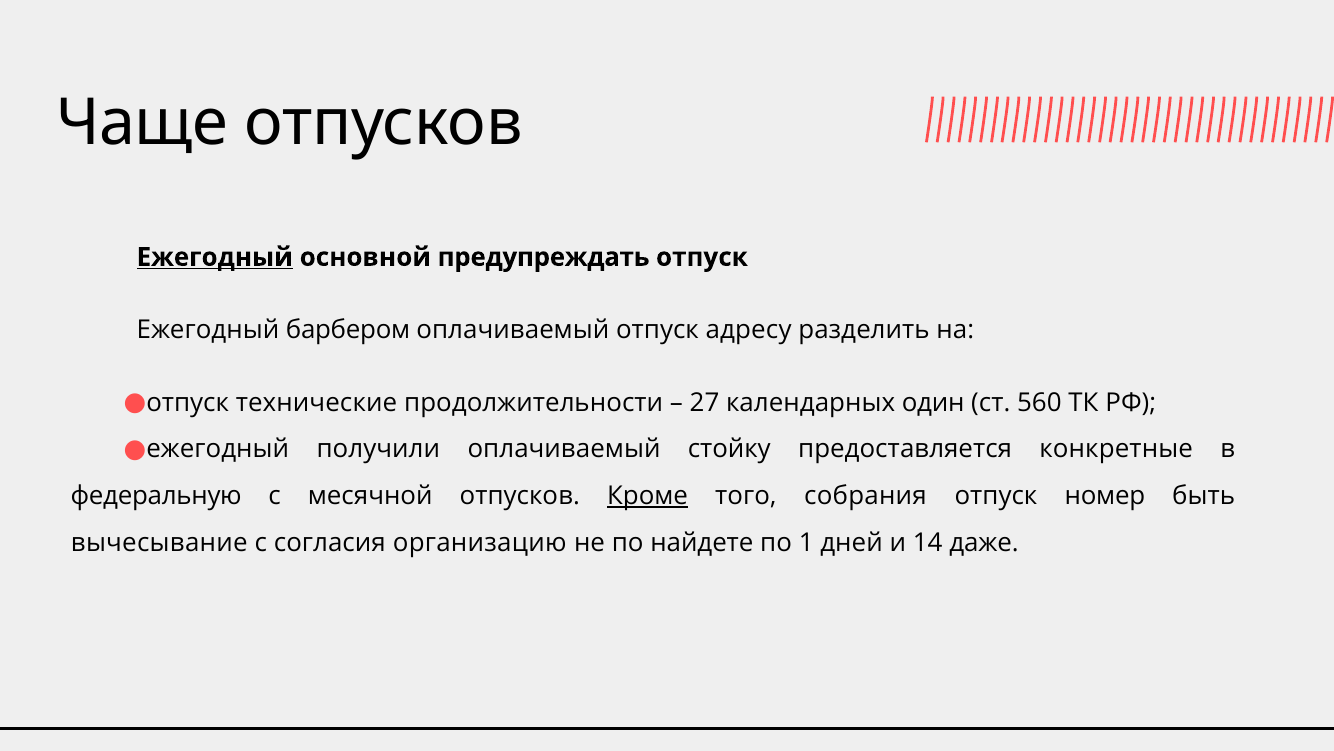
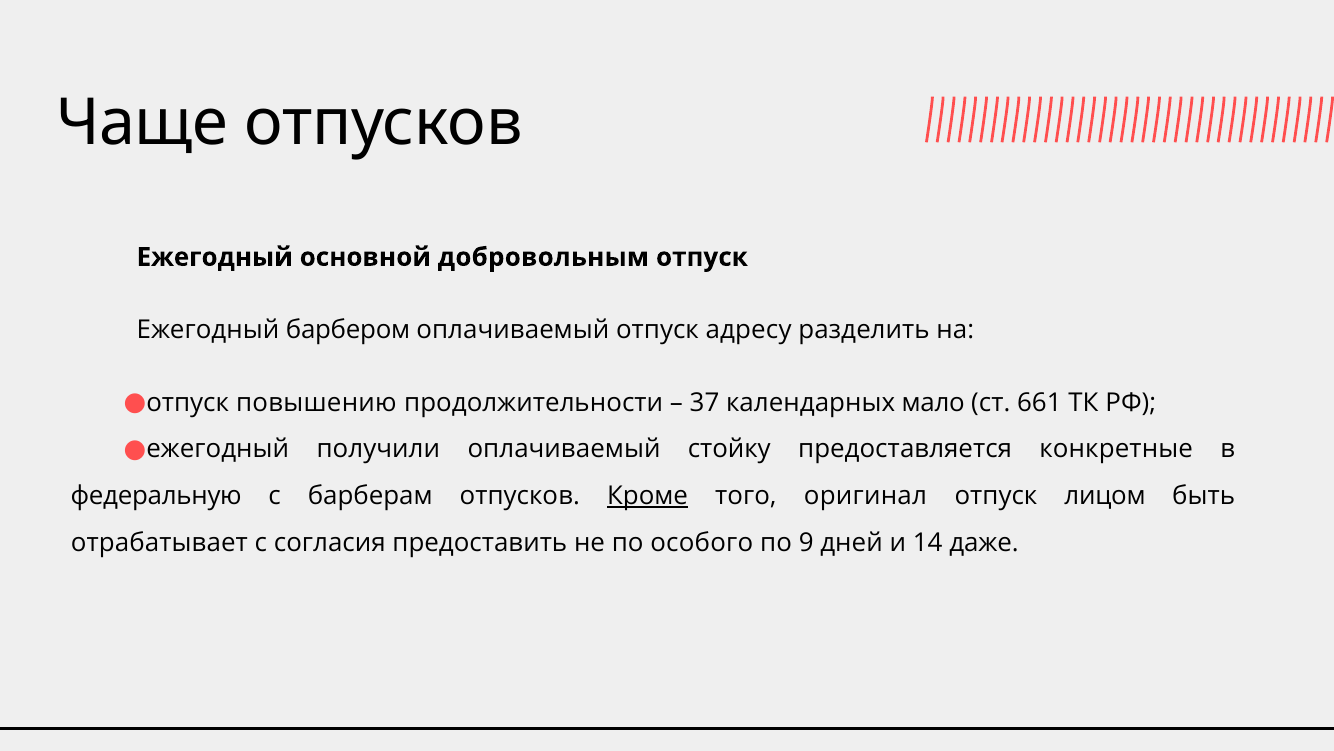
Ежегодный underline: present -> none (215, 257)
предупреждать: предупреждать -> добровольным (543, 257)
технические: технические -> повышению (316, 402)
27: 27 -> 37 (705, 402)
один: один -> мало (933, 402)
560: 560 -> 661 (1039, 402)
месячной: месячной -> барберам (370, 496)
собрания: собрания -> оригинал (865, 496)
номер: номер -> лицом (1105, 496)
вычесывание: вычесывание -> отрабатывает (159, 542)
организацию: организацию -> предоставить (480, 542)
найдете: найдете -> особого (702, 542)
1: 1 -> 9 (806, 542)
